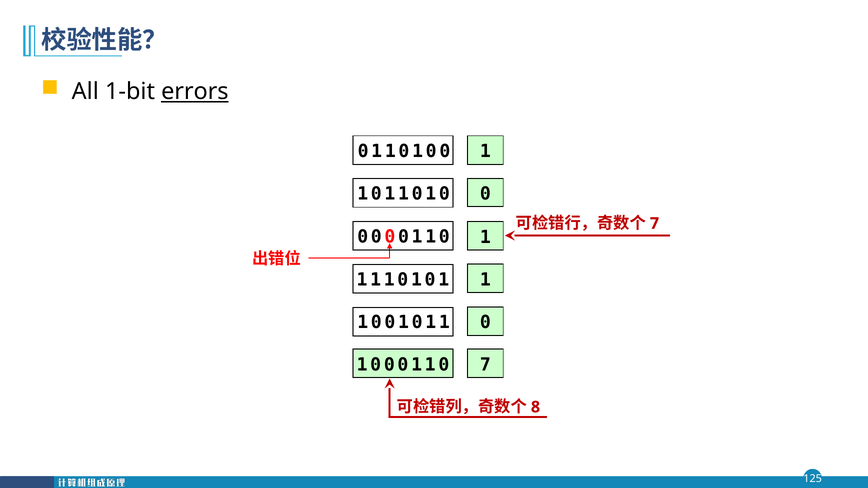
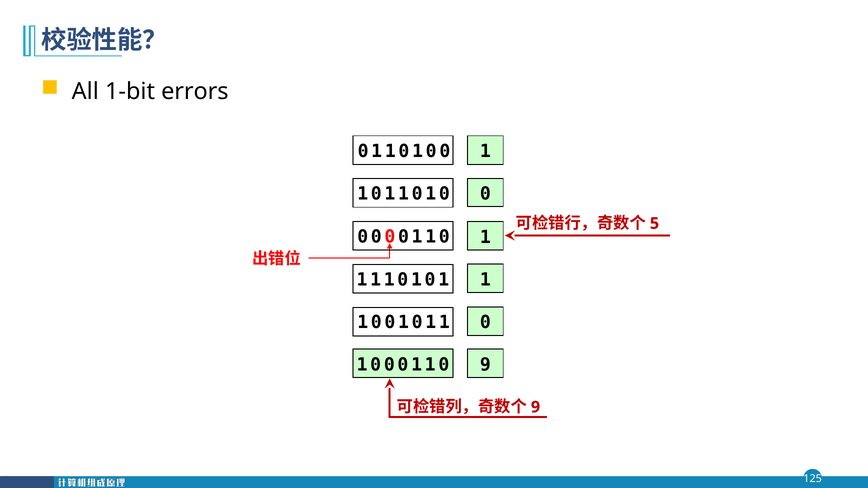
errors underline: present -> none (195, 92)
7: 7 -> 5 (654, 224)
1000110 7: 7 -> 9 (485, 365)
8: 8 -> 9 (535, 407)
